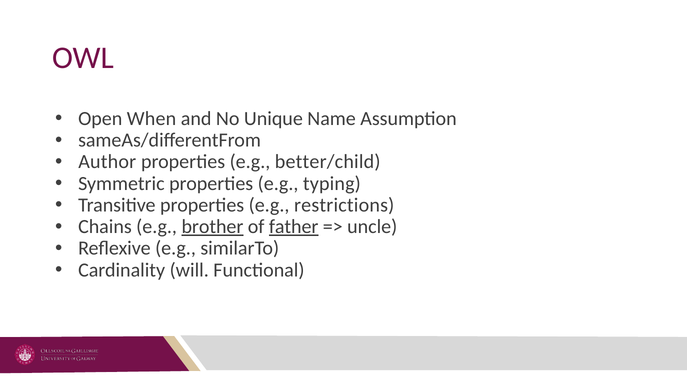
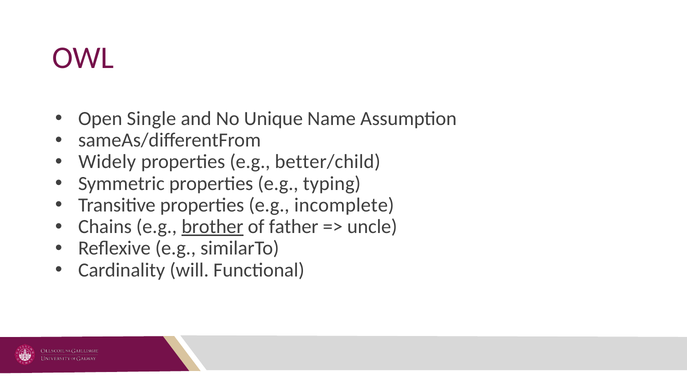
When: When -> Single (151, 119)
Author: Author -> Widely (107, 162)
restrictions: restrictions -> incomplete (344, 205)
father underline: present -> none (294, 227)
